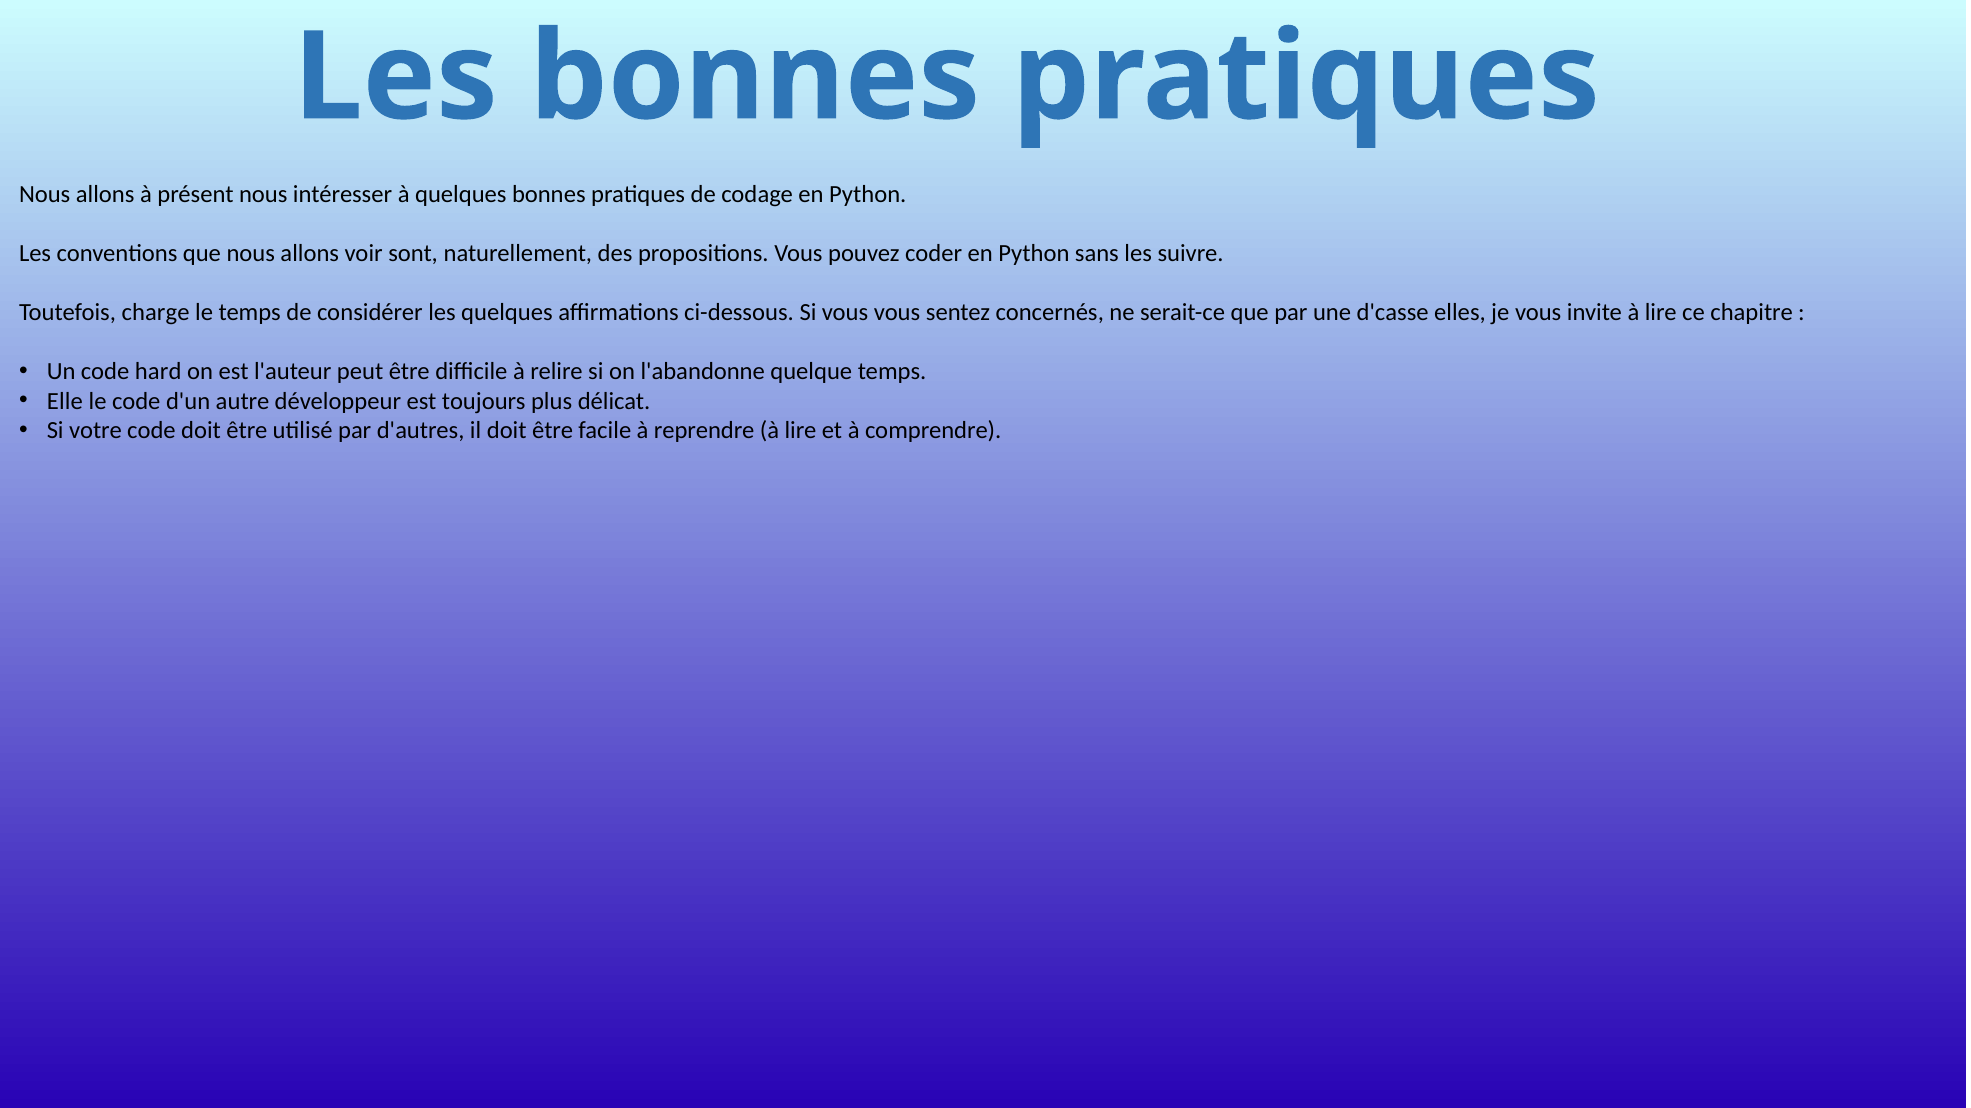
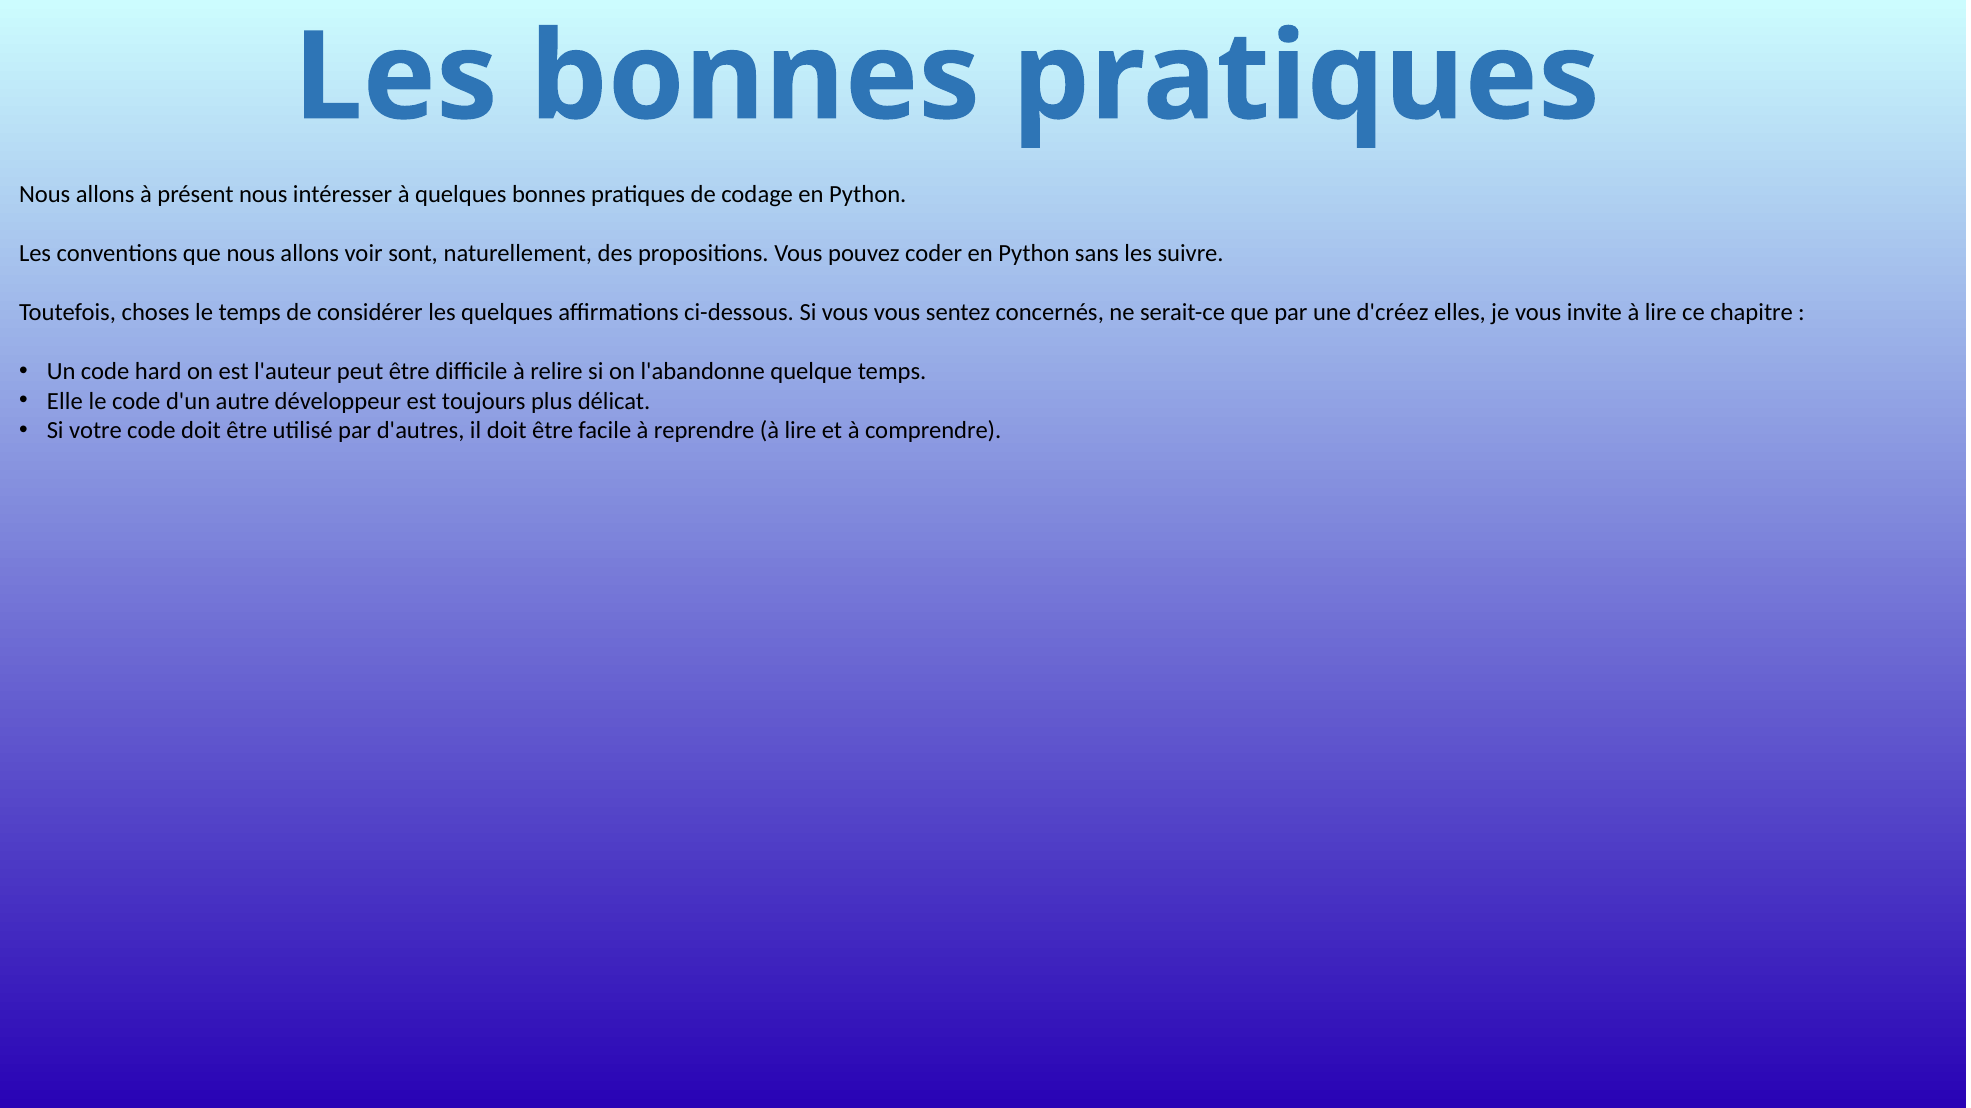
charge: charge -> choses (156, 313)
d'casse: d'casse -> d'créez (1393, 313)
